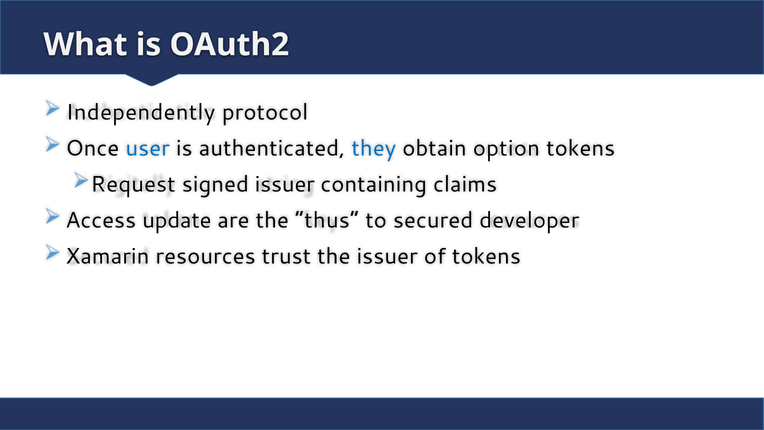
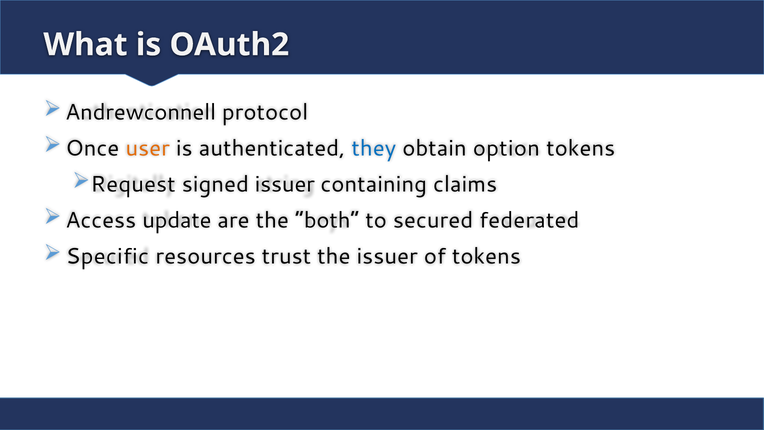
Independently: Independently -> Andrewconnell (141, 112)
user colour: blue -> orange (148, 148)
thus: thus -> both (327, 220)
developer: developer -> federated (529, 220)
Xamarin: Xamarin -> Specific (107, 256)
